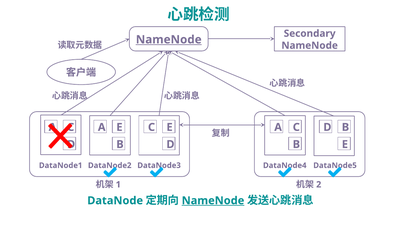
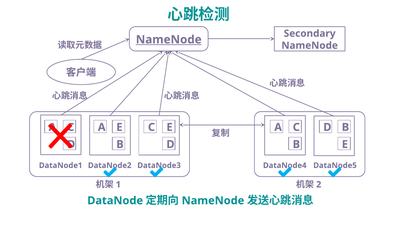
NameNode underline: present -> none (213, 201)
